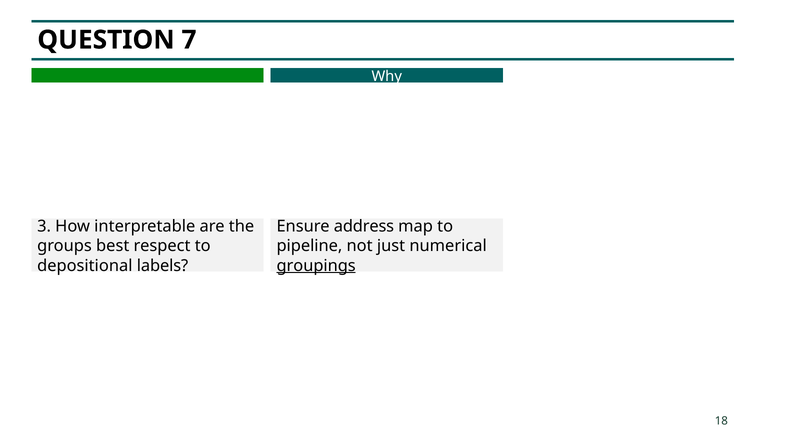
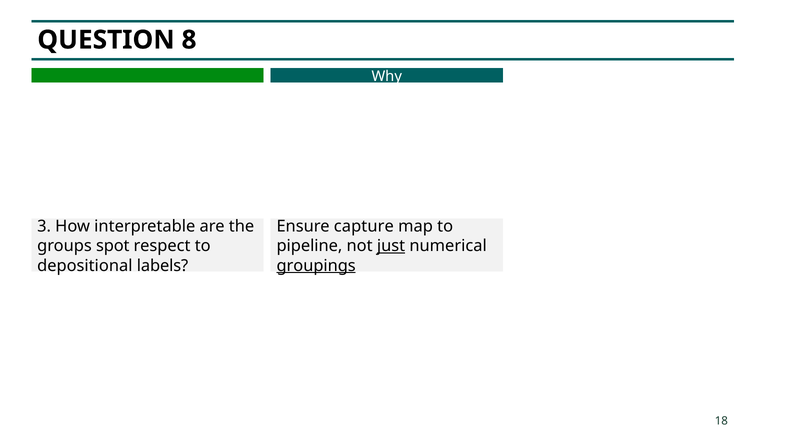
7: 7 -> 8 (189, 40)
address: address -> capture (364, 226)
best: best -> spot (113, 246)
just underline: none -> present (391, 246)
